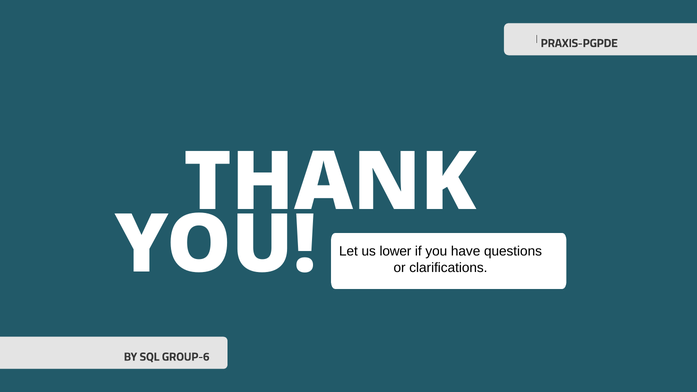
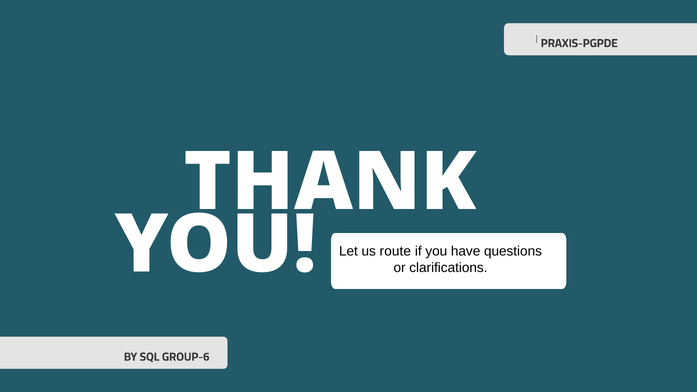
lower: lower -> route (395, 251)
